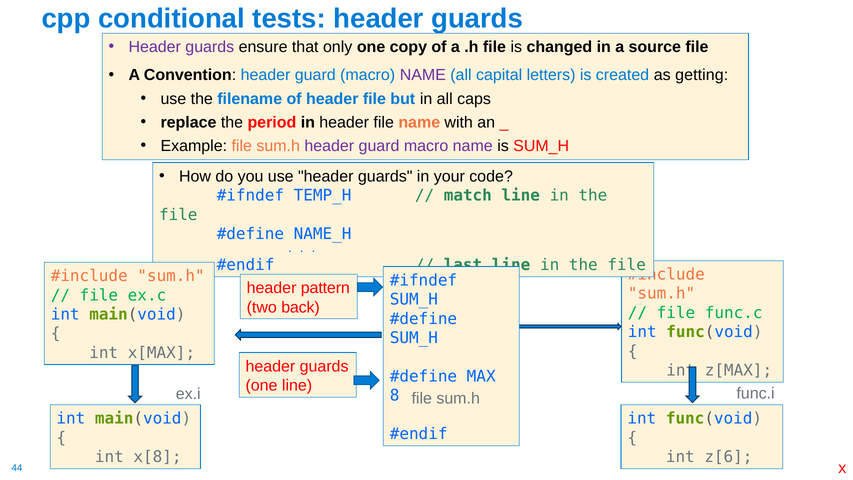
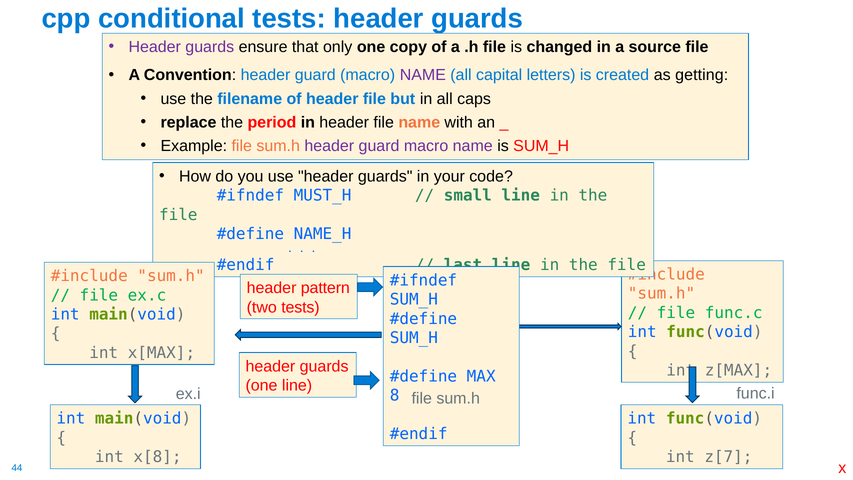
TEMP_H: TEMP_H -> MUST_H (323, 196)
match: match -> small (468, 196)
two back: back -> tests (300, 307)
z[6: z[6 -> z[7 (728, 457)
